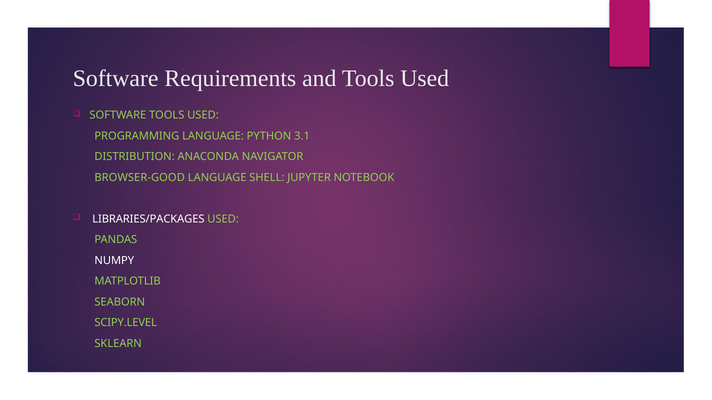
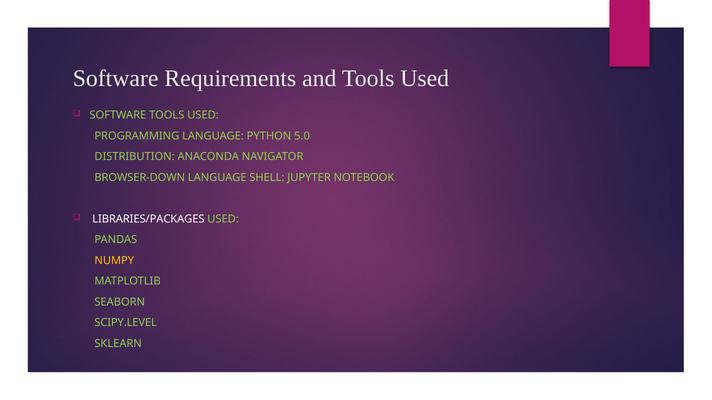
3.1: 3.1 -> 5.0 (302, 136)
BROWSER-GOOD: BROWSER-GOOD -> BROWSER-DOWN (140, 178)
NUMPY colour: white -> yellow (114, 261)
